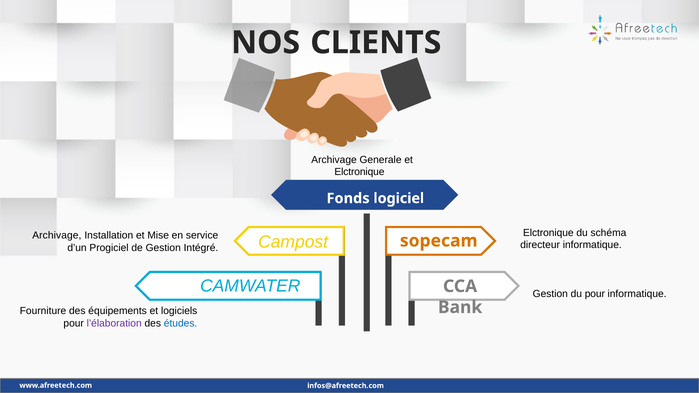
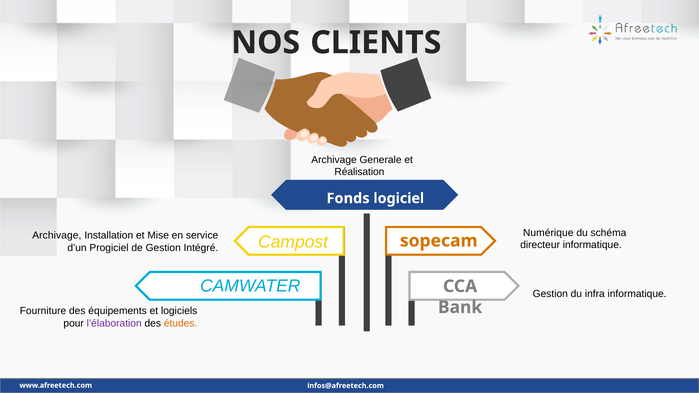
Elctronique: Elctronique -> Réalisation (359, 172)
Elctronique: Elctronique -> Numérique (548, 233)
du pour: pour -> infra (595, 294)
études colour: blue -> orange (181, 323)
